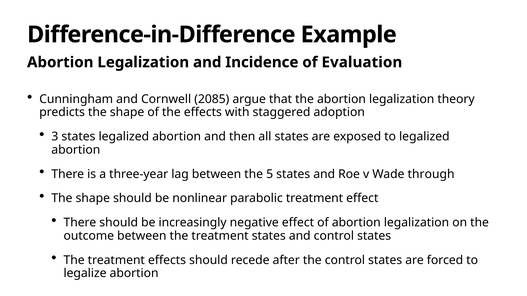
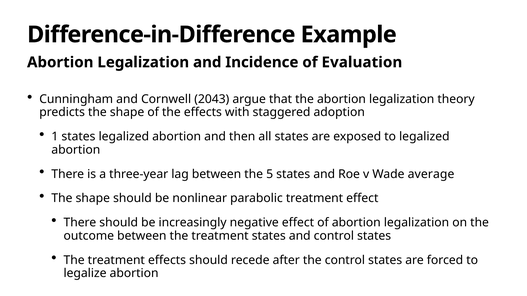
2085: 2085 -> 2043 (212, 99)
3: 3 -> 1 (55, 137)
through: through -> average (431, 174)
